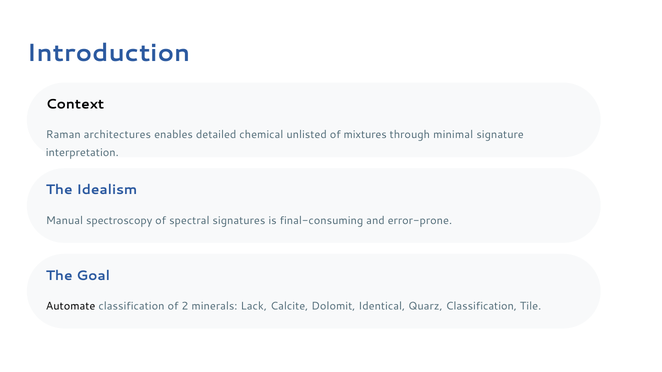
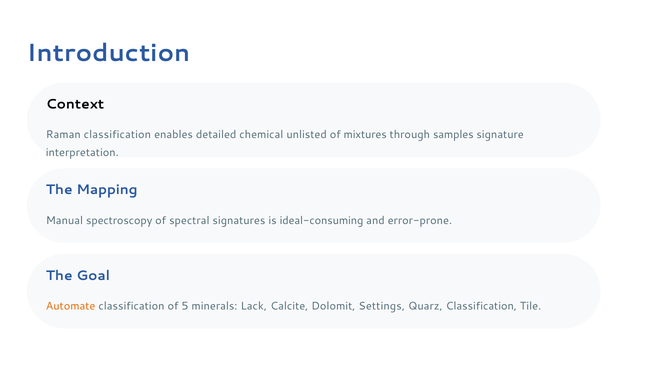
Raman architectures: architectures -> classification (117, 135)
minimal: minimal -> samples (453, 135)
Idealism: Idealism -> Mapping (107, 190)
final-consuming: final-consuming -> ideal-consuming (321, 221)
Automate colour: black -> orange (71, 306)
2: 2 -> 5 (185, 306)
Identical: Identical -> Settings (382, 306)
